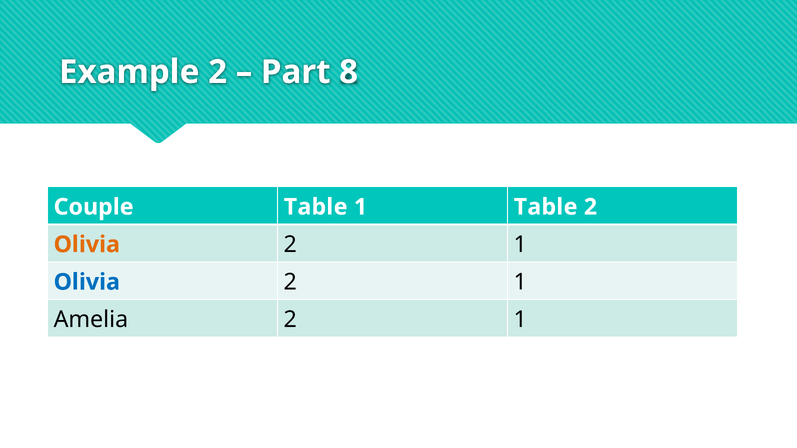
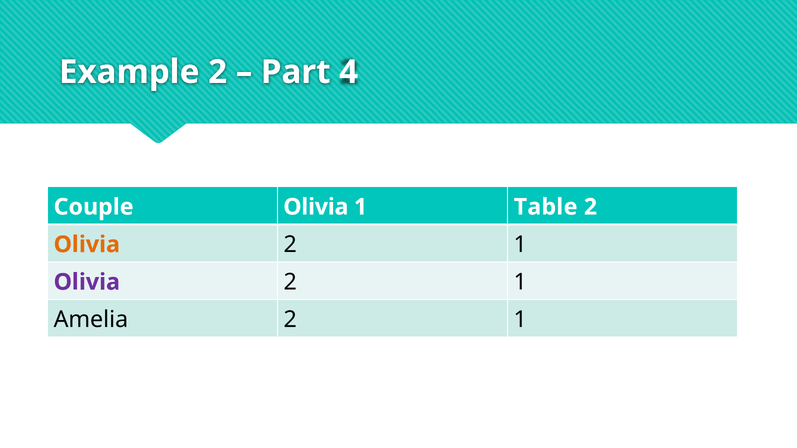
8: 8 -> 4 (349, 72)
Couple Table: Table -> Olivia (316, 207)
Olivia colour: blue -> purple (87, 282)
